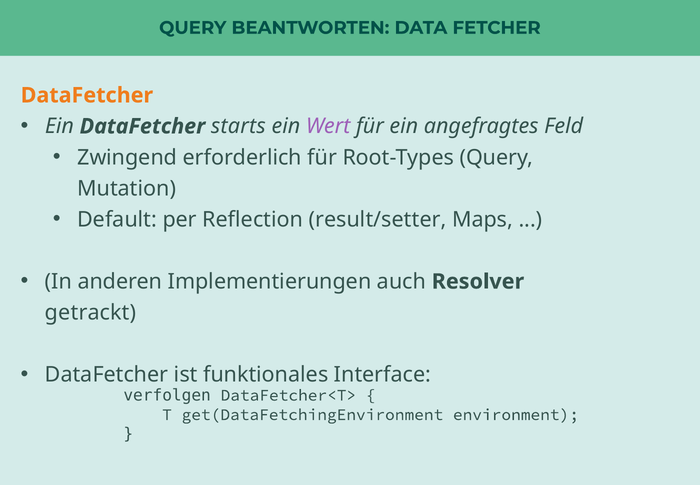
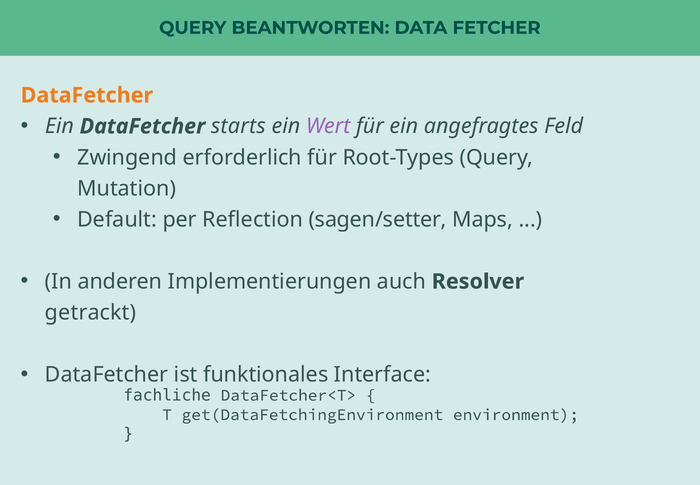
result/setter: result/setter -> sagen/setter (378, 219)
verfolgen: verfolgen -> fachliche (167, 395)
